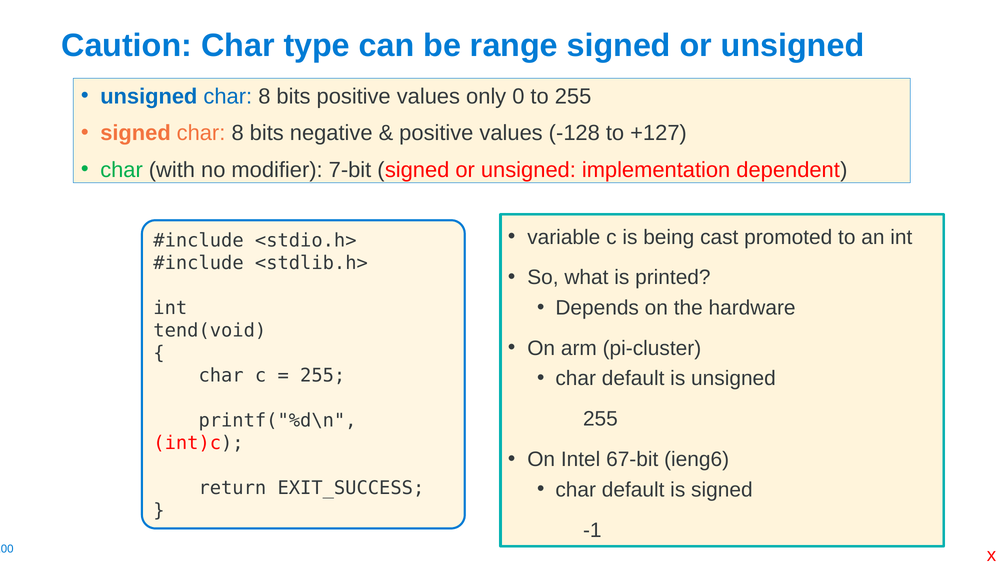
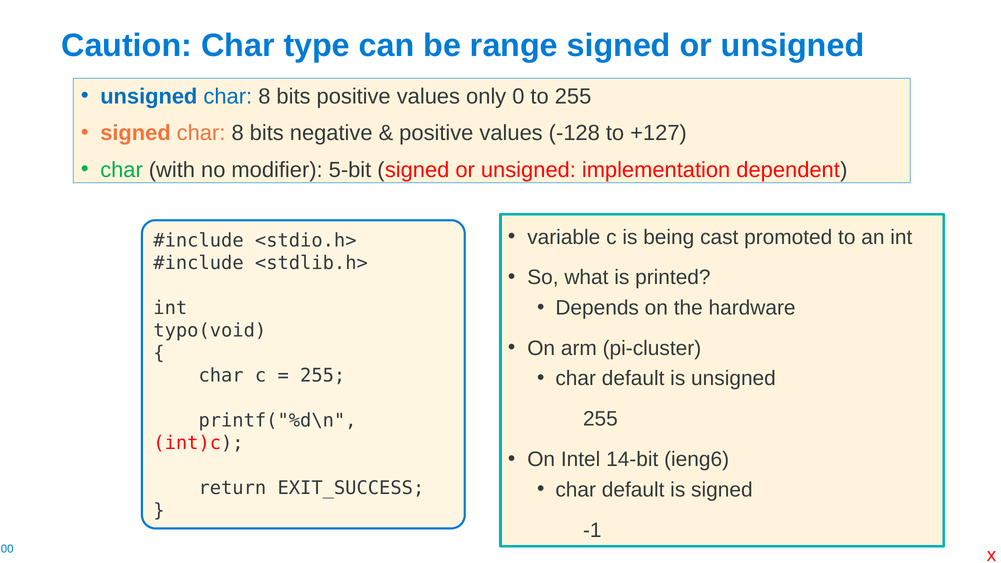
7-bit: 7-bit -> 5-bit (350, 170)
tend(void: tend(void -> typo(void (210, 331)
67-bit: 67-bit -> 14-bit (632, 459)
